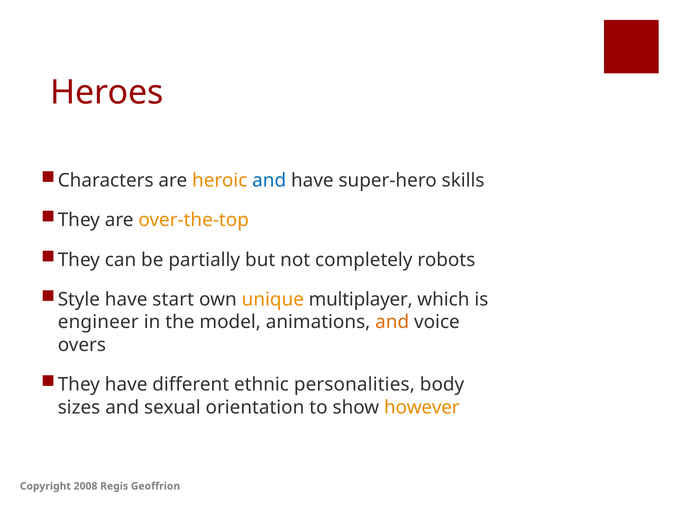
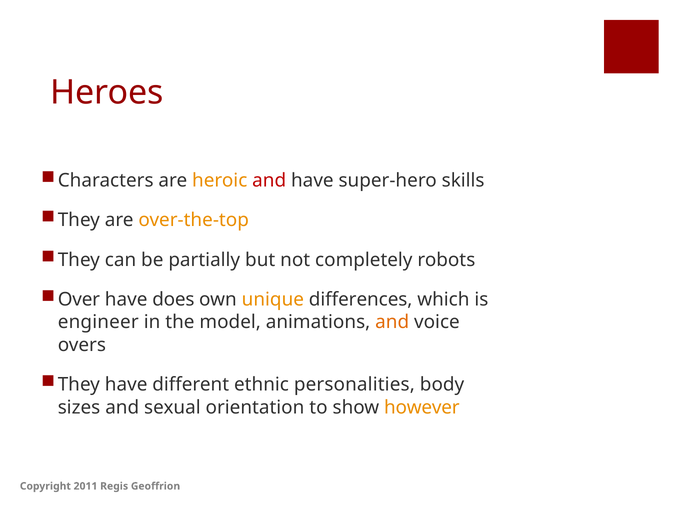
and colour: blue -> red (269, 180)
Style: Style -> Over (79, 300)
start: start -> does (173, 300)
multiplayer: multiplayer -> differences (361, 300)
2008: 2008 -> 2011 (86, 486)
